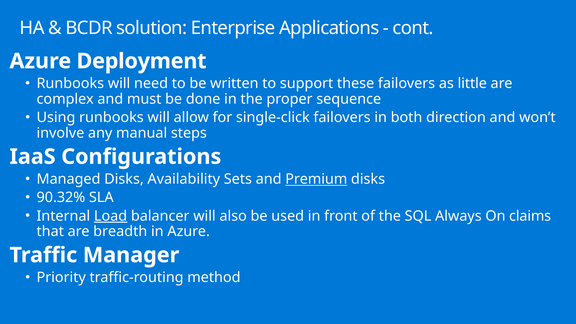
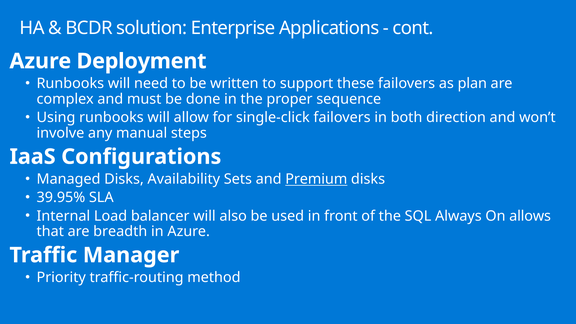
little: little -> plan (472, 83)
90.32%: 90.32% -> 39.95% (61, 198)
Load underline: present -> none (111, 216)
claims: claims -> allows (530, 216)
